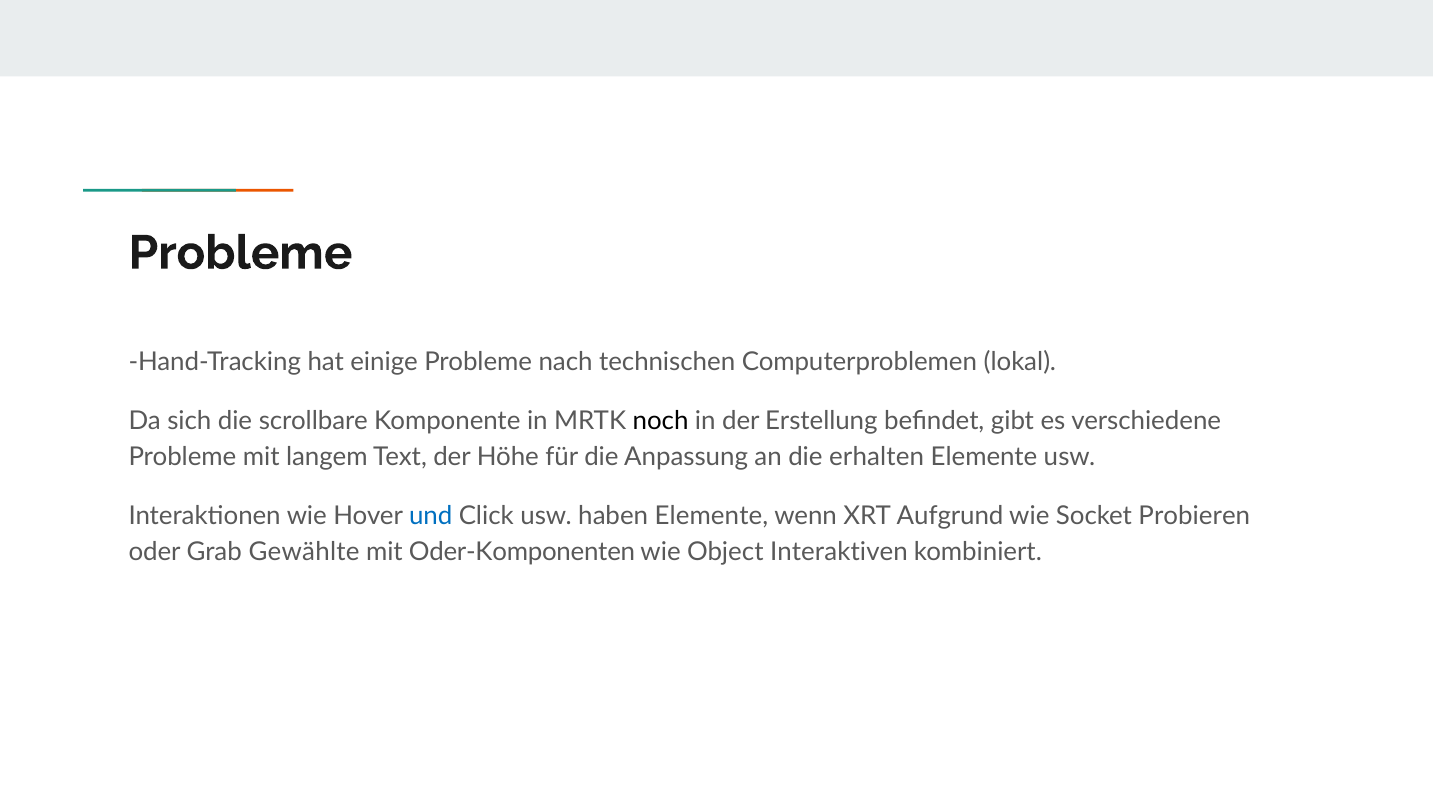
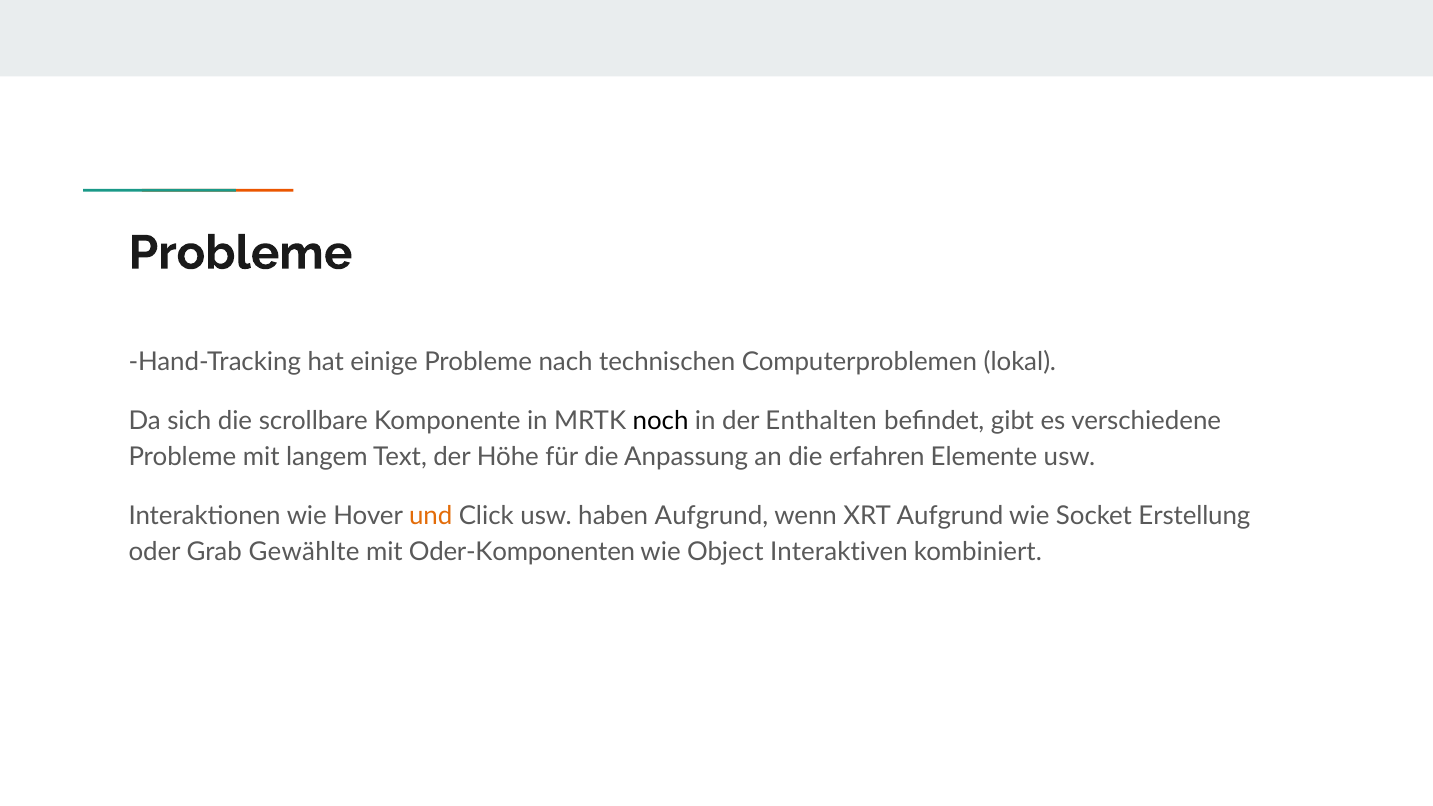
Erstellung: Erstellung -> Enthalten (821, 421)
erhalten: erhalten -> erfahren (877, 457)
und colour: blue -> orange (431, 516)
haben Elemente: Elemente -> Aufgrund (711, 516)
Probieren: Probieren -> Erstellung (1194, 516)
